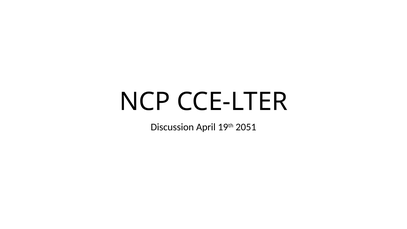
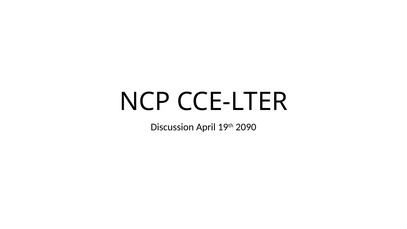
2051: 2051 -> 2090 (246, 127)
